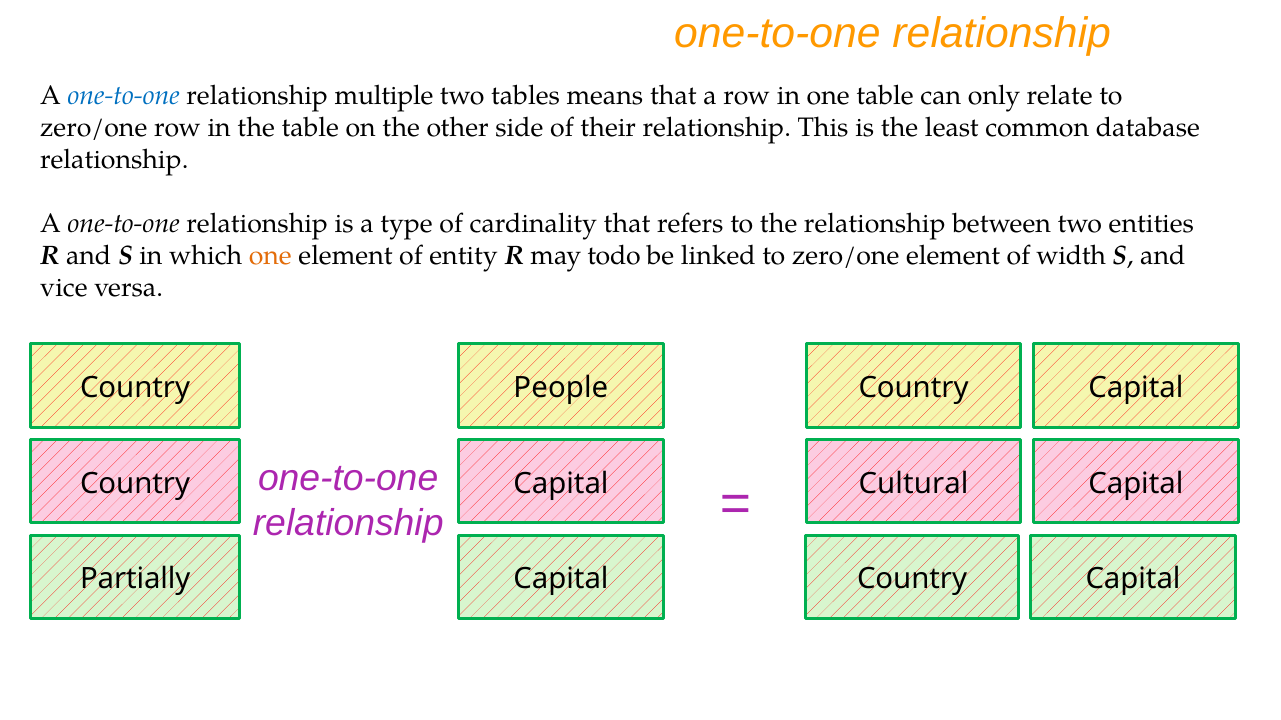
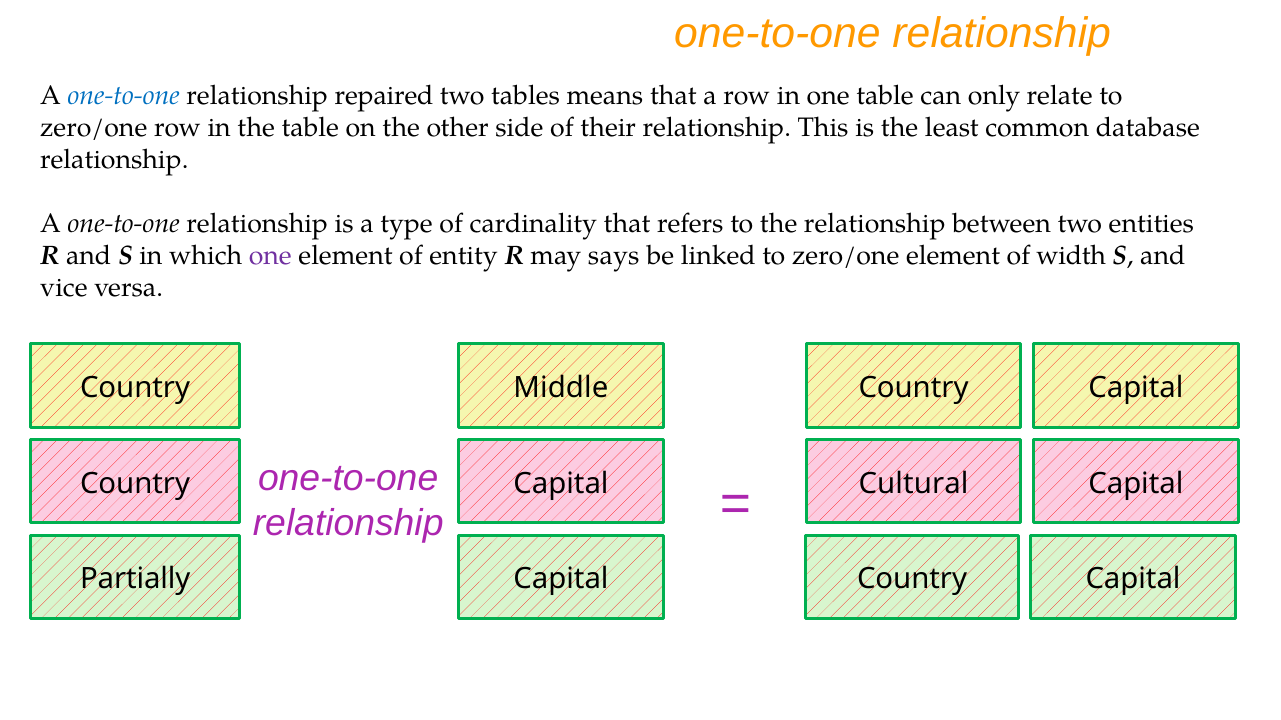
multiple: multiple -> repaired (384, 95)
one colour: orange -> purple (270, 256)
todo: todo -> says (614, 256)
People: People -> Middle (561, 388)
